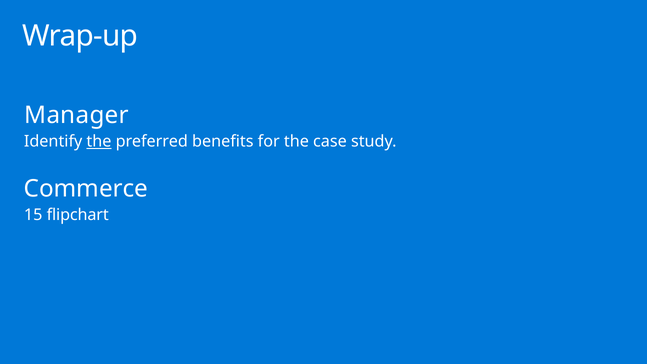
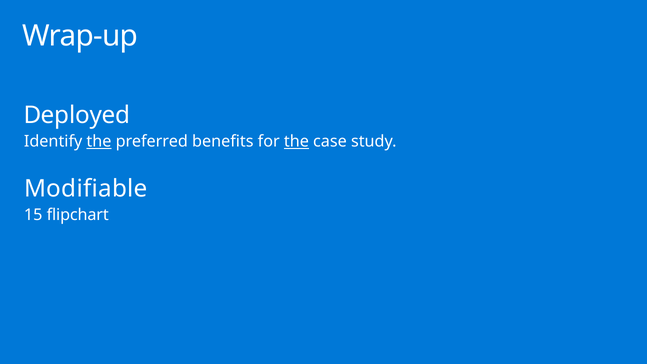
Manager: Manager -> Deployed (77, 115)
the underline: none -> present (296, 141)
Commerce: Commerce -> Modifiable (86, 189)
